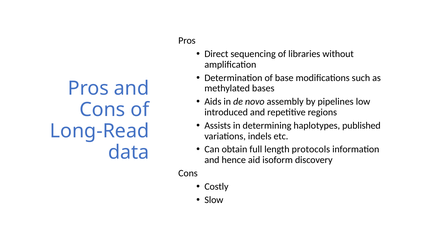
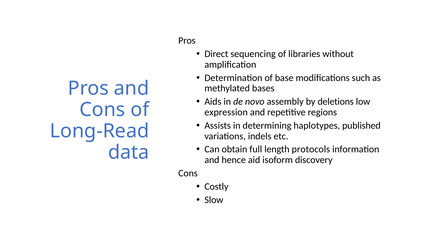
pipelines: pipelines -> deletions (336, 102)
introduced: introduced -> expression (226, 112)
